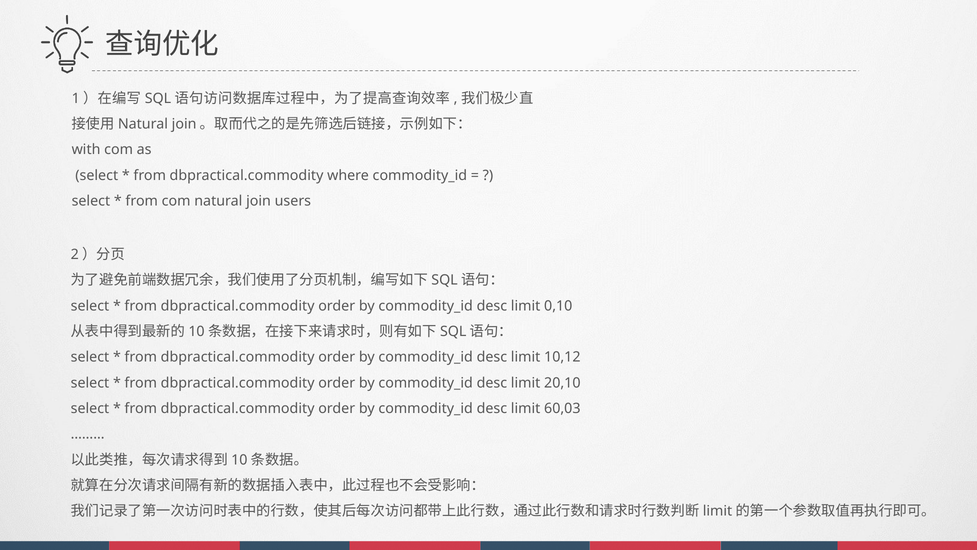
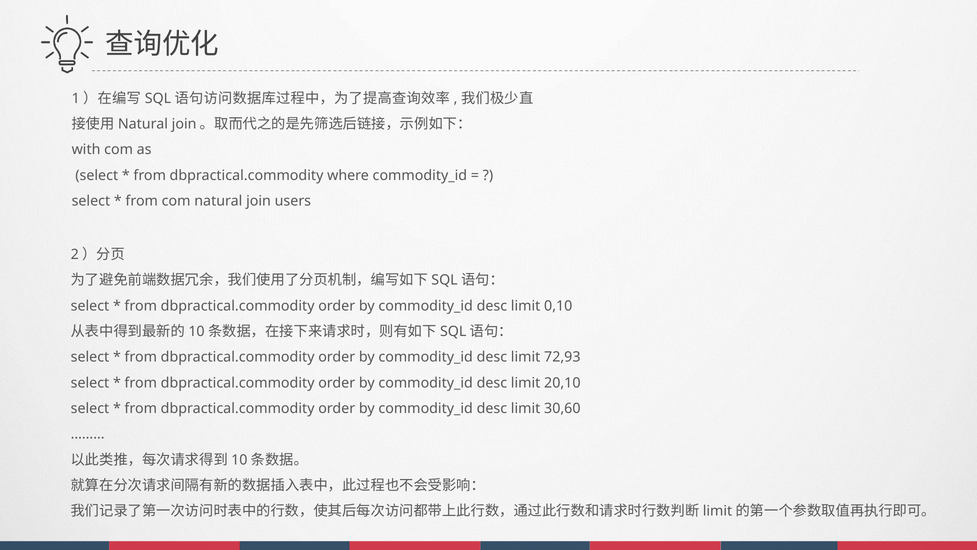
10,12: 10,12 -> 72,93 (562, 357)
60,03: 60,03 -> 30,60 (562, 408)
